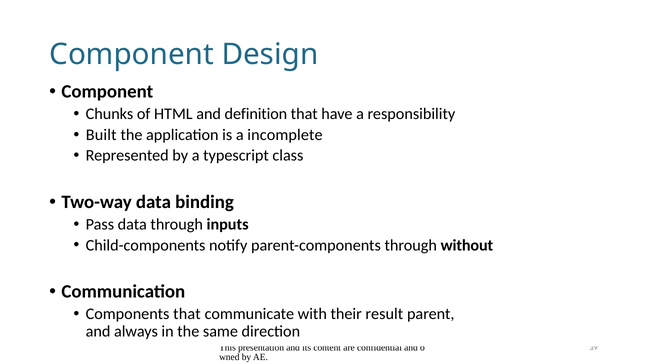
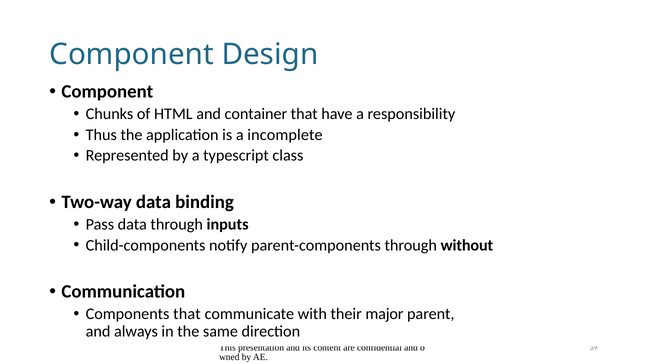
definition: definition -> container (256, 114)
Built: Built -> Thus (101, 135)
result: result -> major (384, 314)
